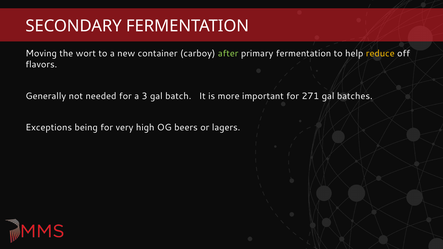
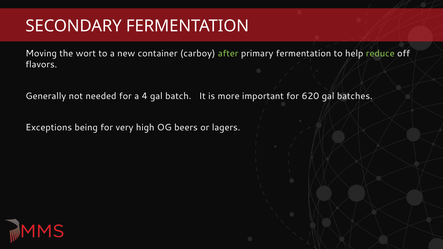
reduce colour: yellow -> light green (380, 54)
3: 3 -> 4 (145, 96)
271: 271 -> 620 (310, 96)
